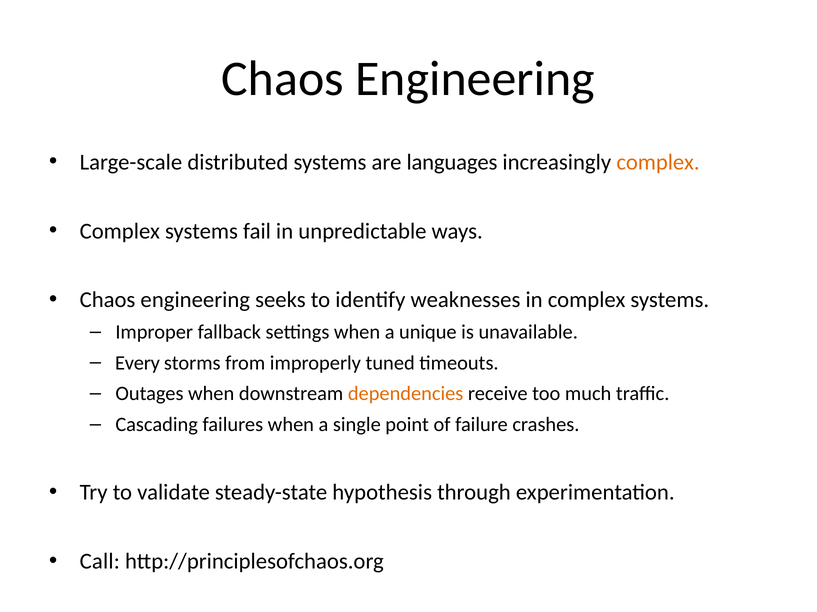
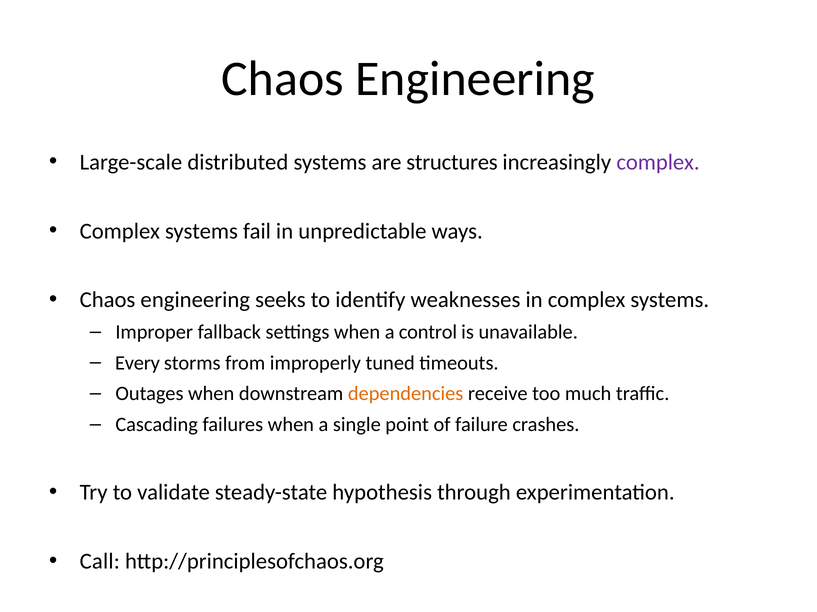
languages: languages -> structures (452, 162)
complex colour: orange -> purple (658, 162)
unique: unique -> control (428, 332)
